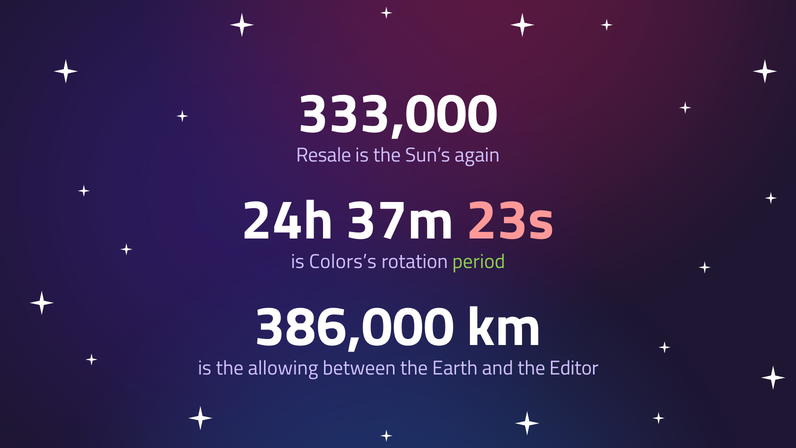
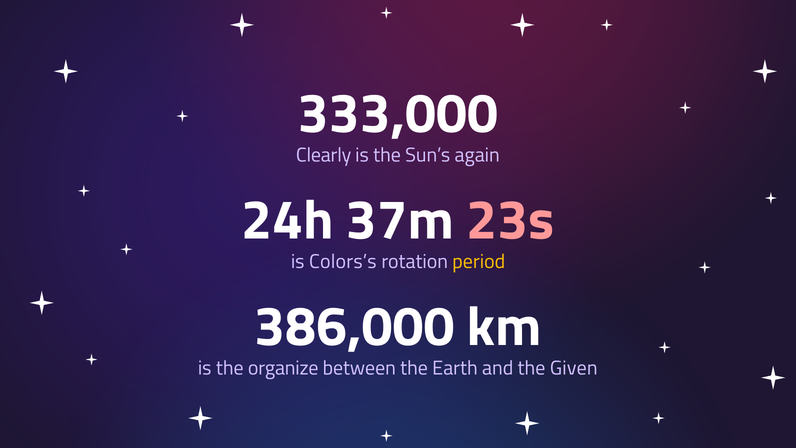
Resale: Resale -> Clearly (324, 155)
period colour: light green -> yellow (479, 261)
allowing: allowing -> organize (283, 368)
Editor: Editor -> Given (574, 368)
